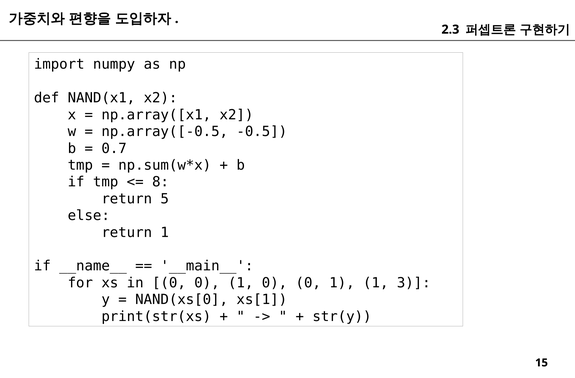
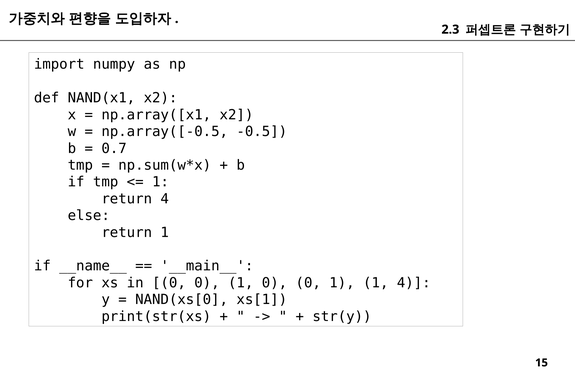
8: 8 -> 1 (161, 182)
return 5: 5 -> 4 (165, 199)
1 3: 3 -> 4 (414, 283)
